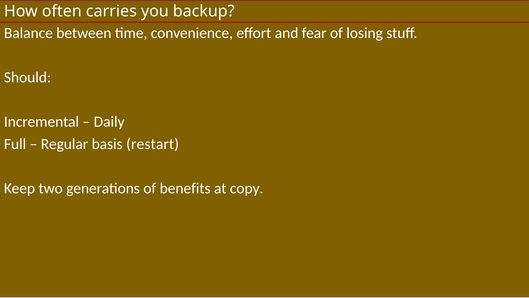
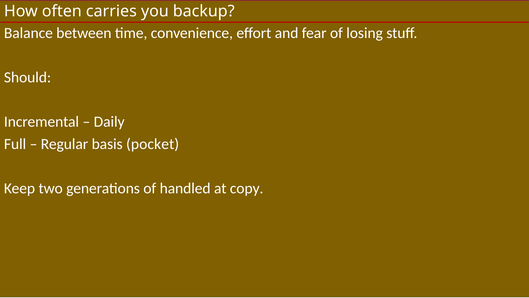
restart: restart -> pocket (153, 144)
benefits: benefits -> handled (185, 188)
